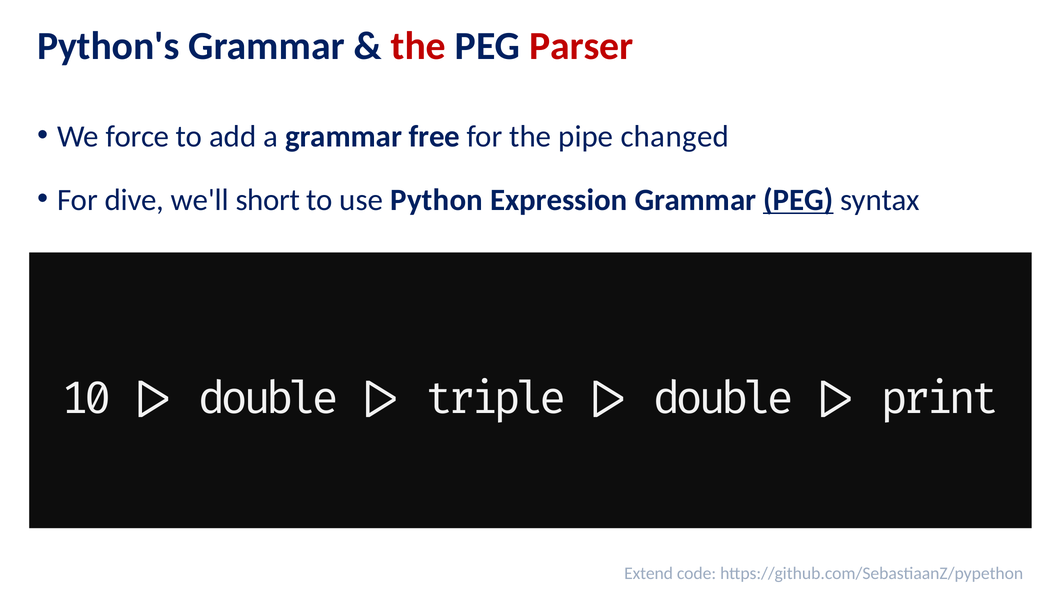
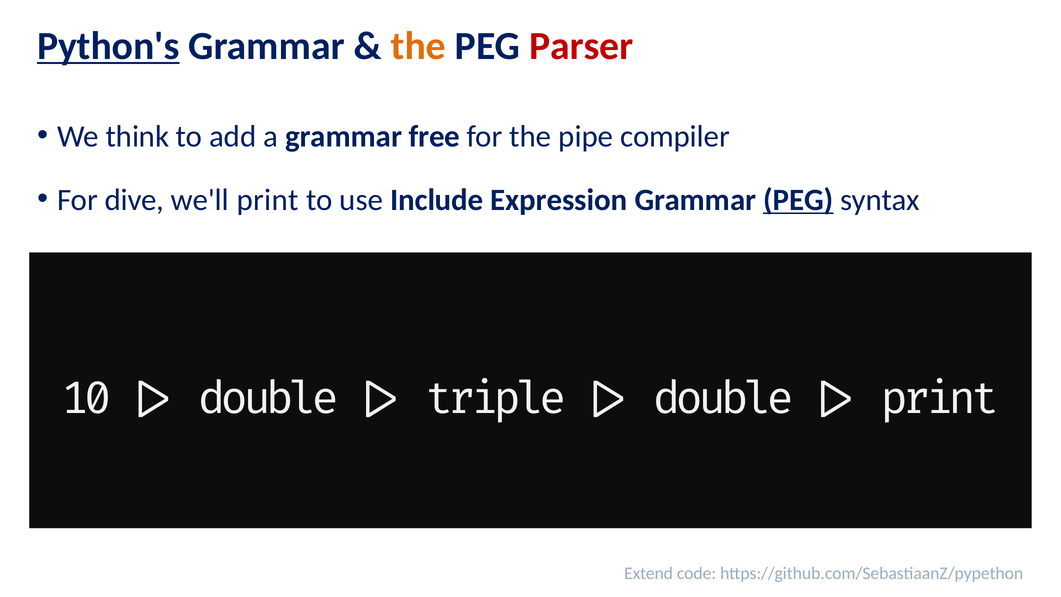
Python's underline: none -> present (108, 46)
the colour: red -> orange (418, 46)
force: force -> think (137, 136)
changed: changed -> compiler (675, 136)
we'll short: short -> print (267, 200)
Python: Python -> Include (437, 200)
